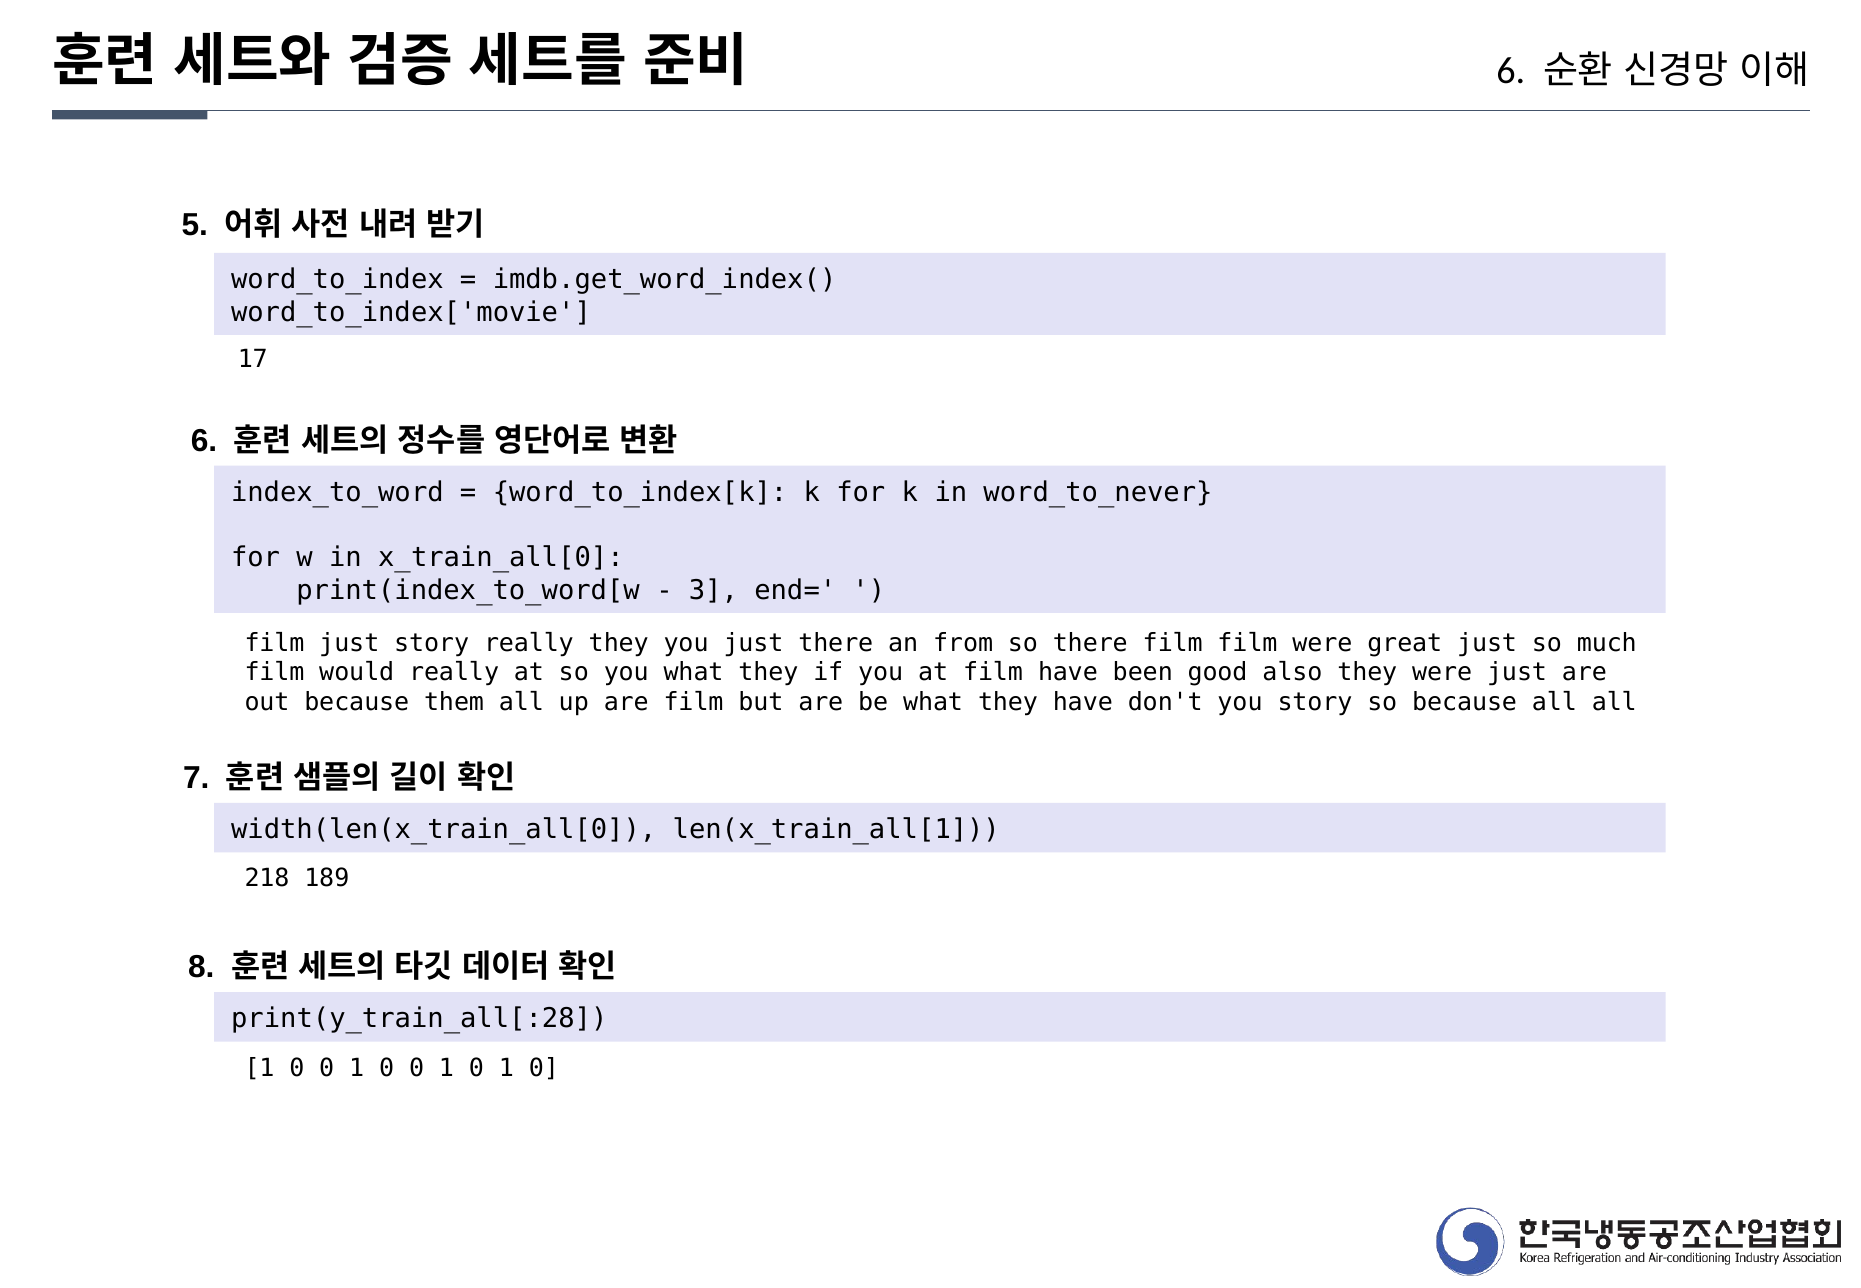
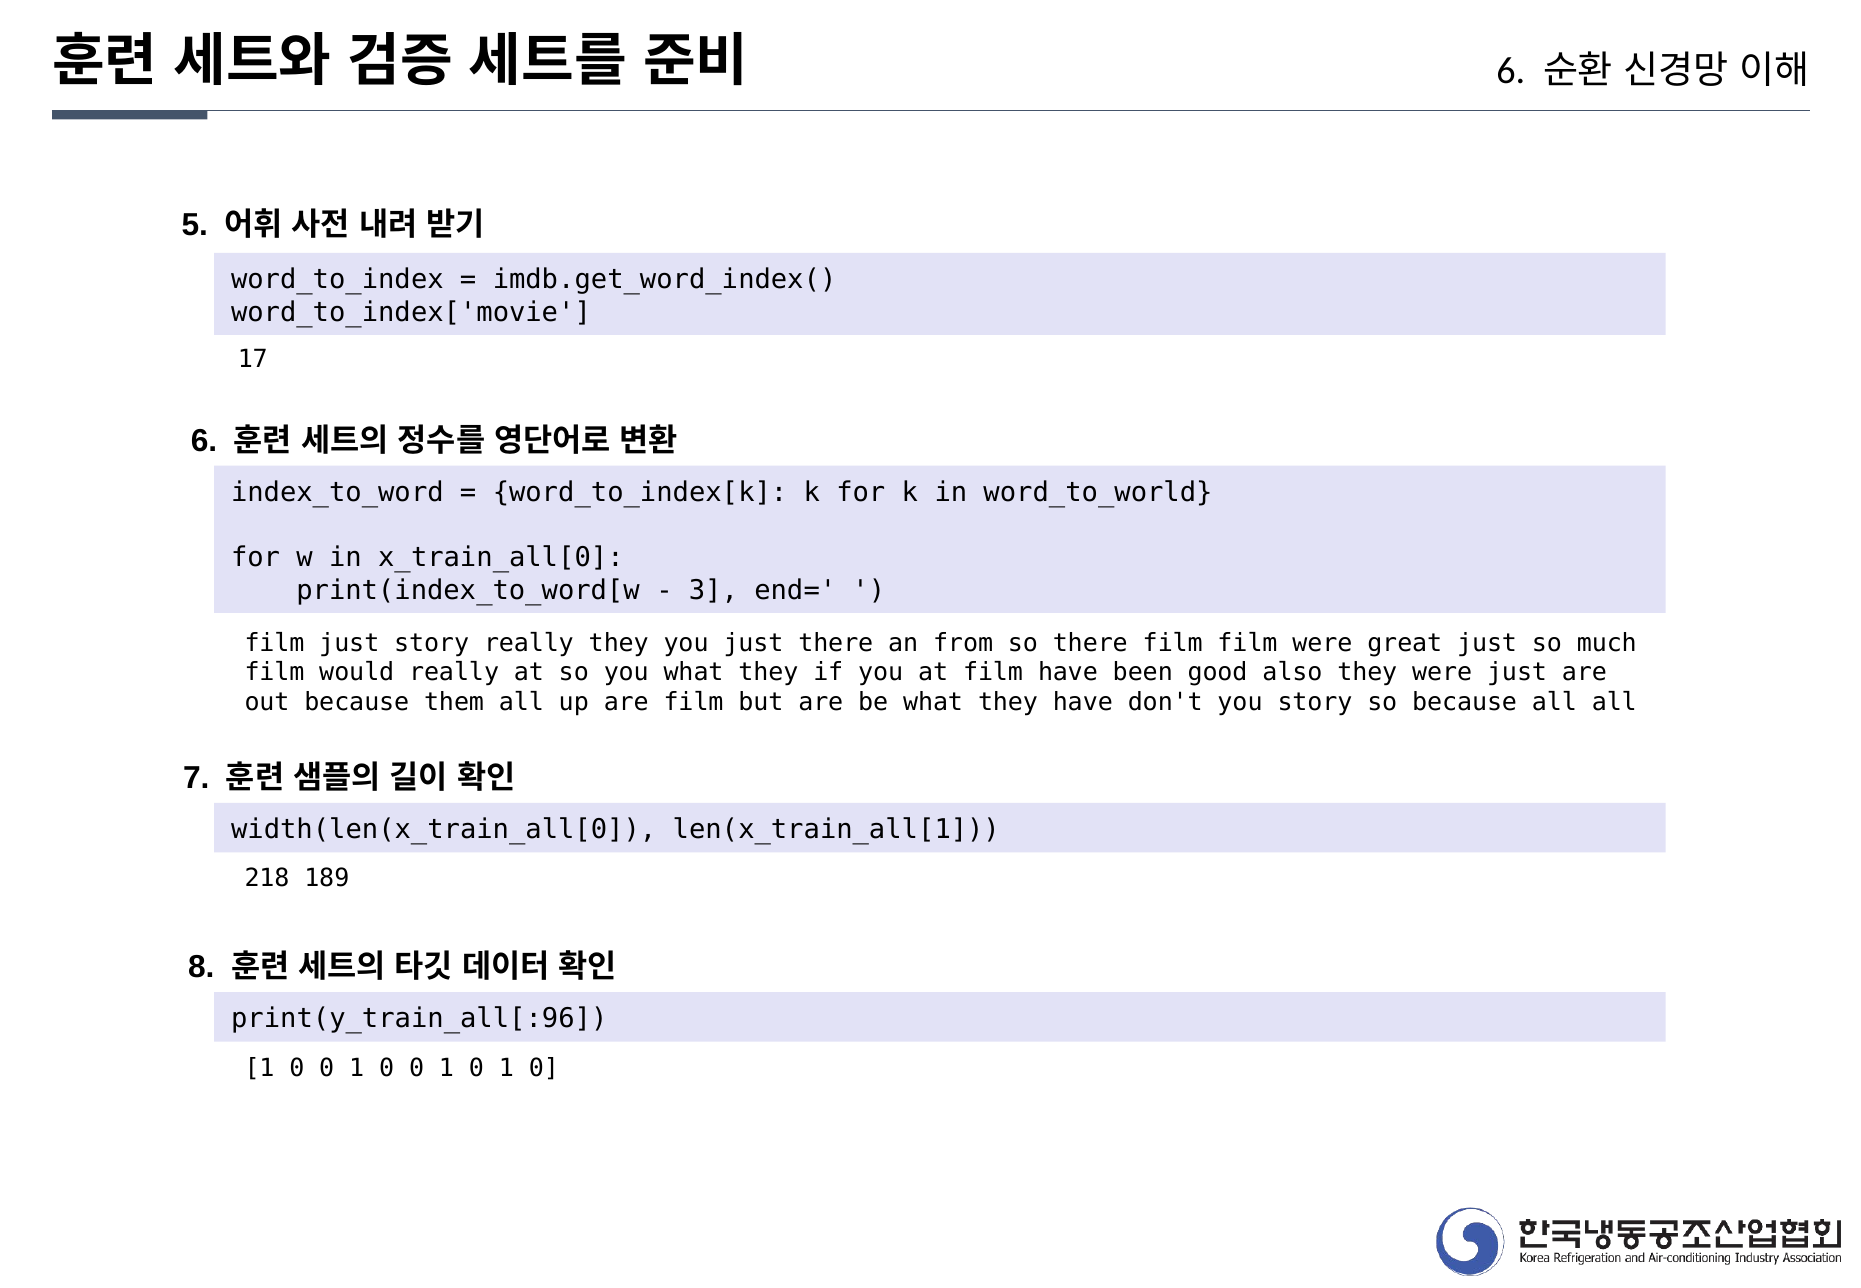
word_to_never: word_to_never -> word_to_world (1098, 492)
print(y_train_all[:28: print(y_train_all[:28 -> print(y_train_all[:96 (419, 1019)
